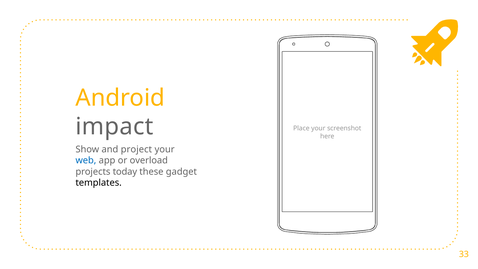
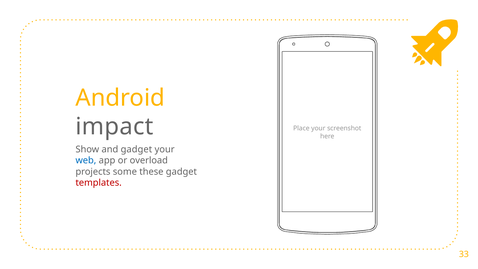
and project: project -> gadget (136, 149)
today: today -> some (125, 172)
templates colour: black -> red (99, 183)
